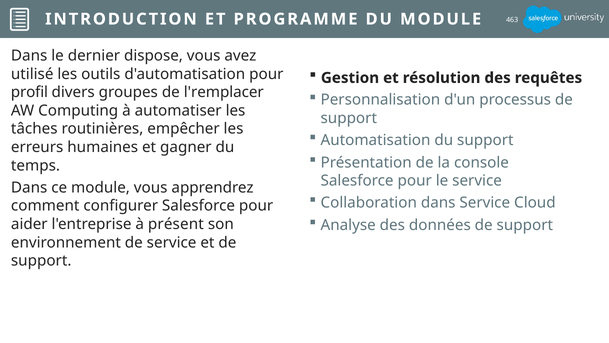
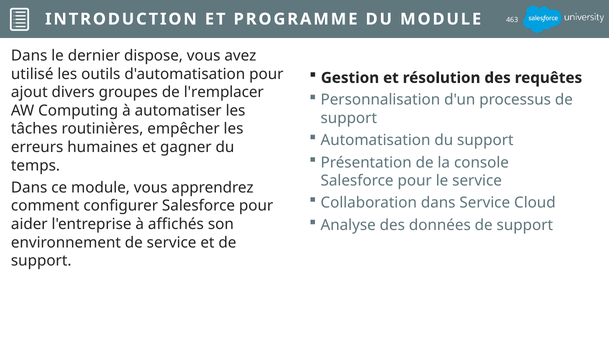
profil: profil -> ajout (29, 92)
présent: présent -> affichés (176, 224)
